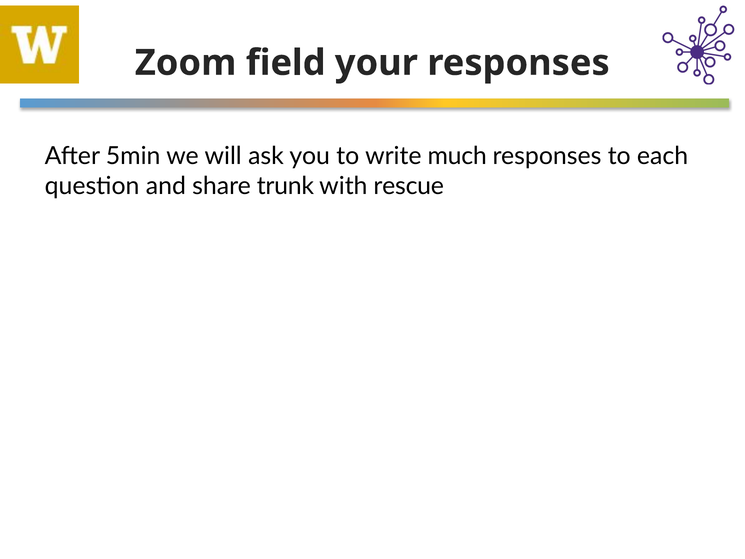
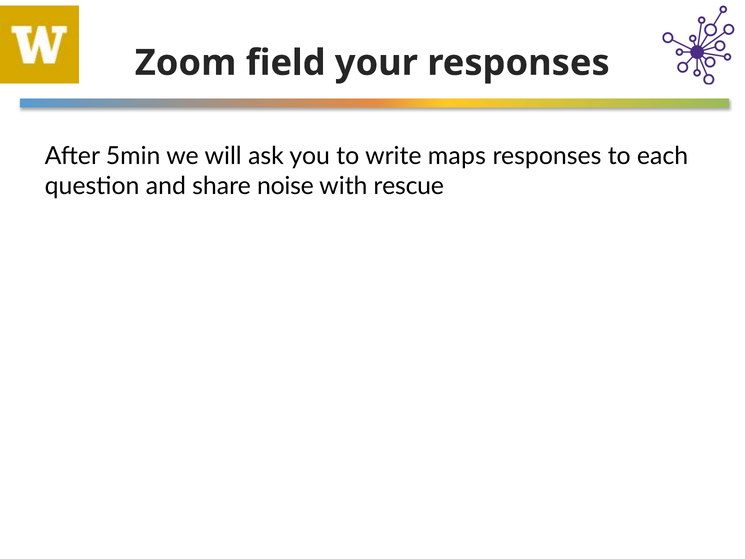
much: much -> maps (457, 156)
trunk: trunk -> noise (285, 186)
